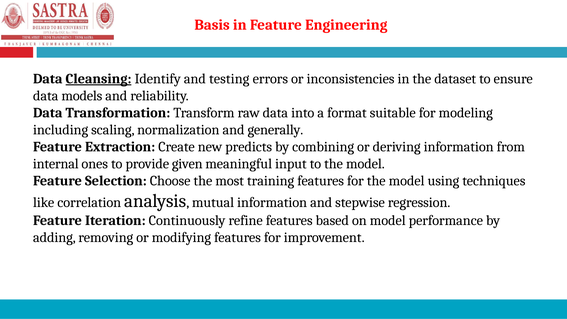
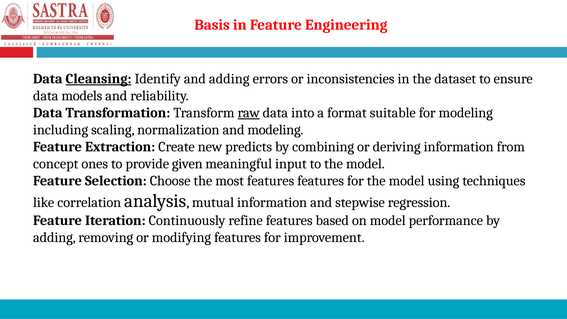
and testing: testing -> adding (229, 79)
raw underline: none -> present (249, 113)
and generally: generally -> modeling (275, 130)
internal: internal -> concept (56, 164)
most training: training -> features (271, 181)
